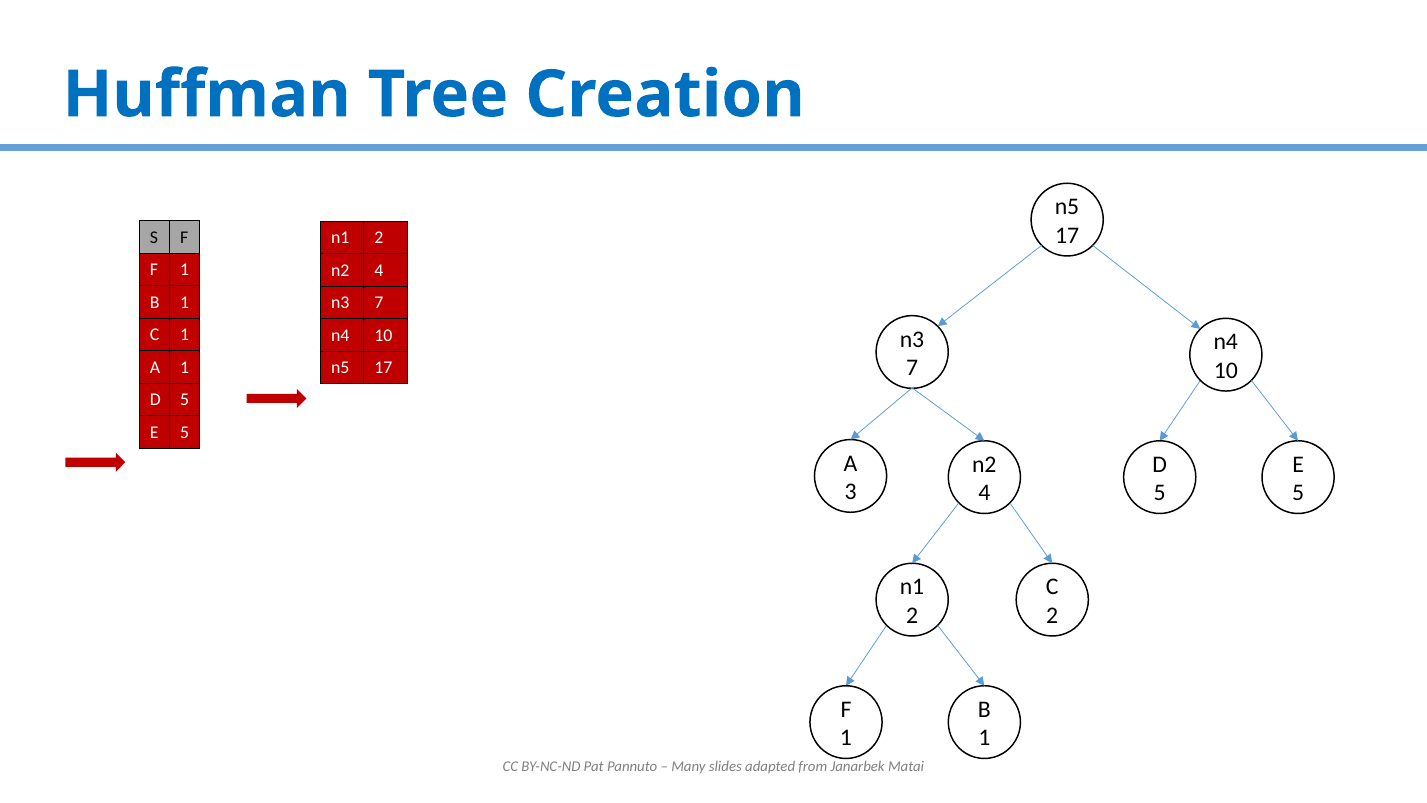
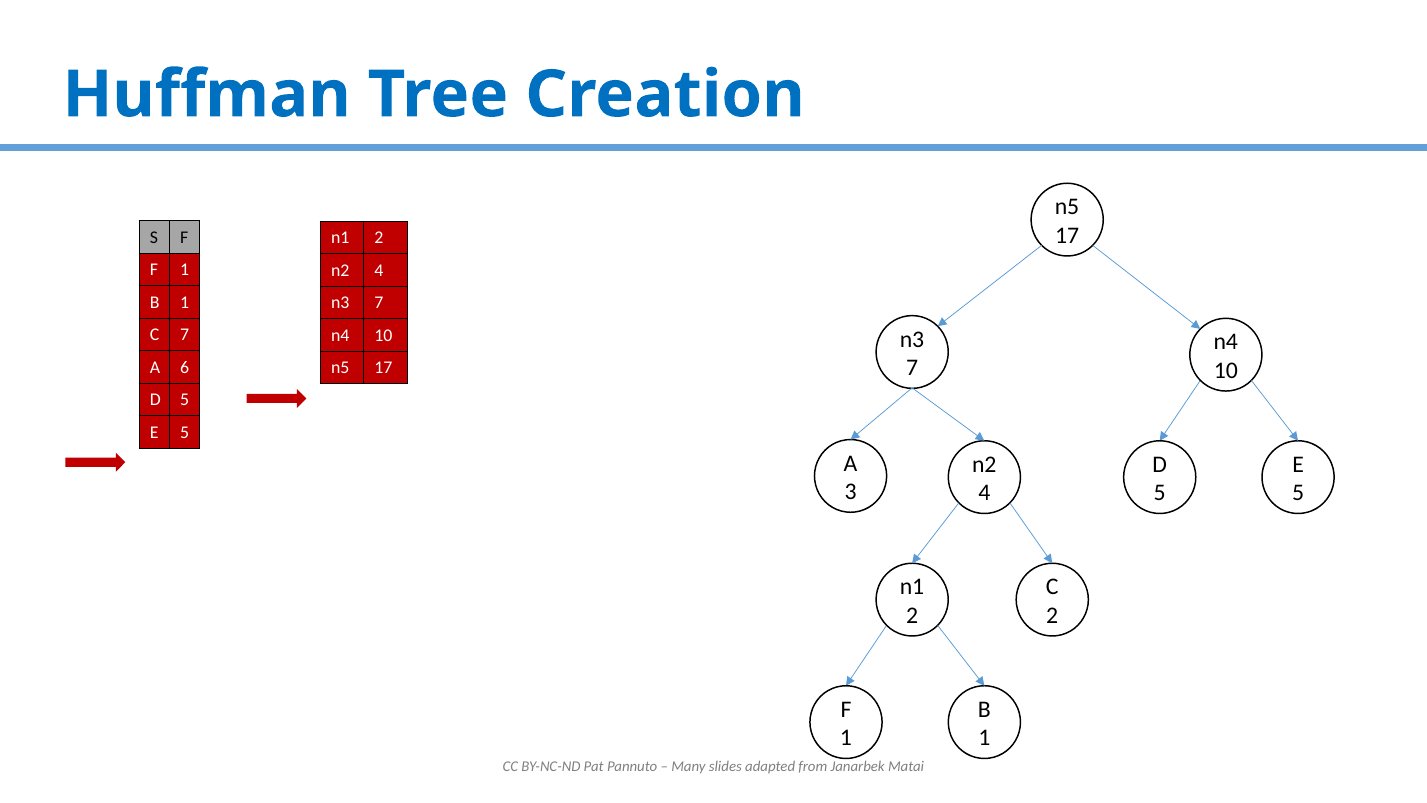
C 1: 1 -> 7 (185, 335)
A 1: 1 -> 6 (185, 367)
